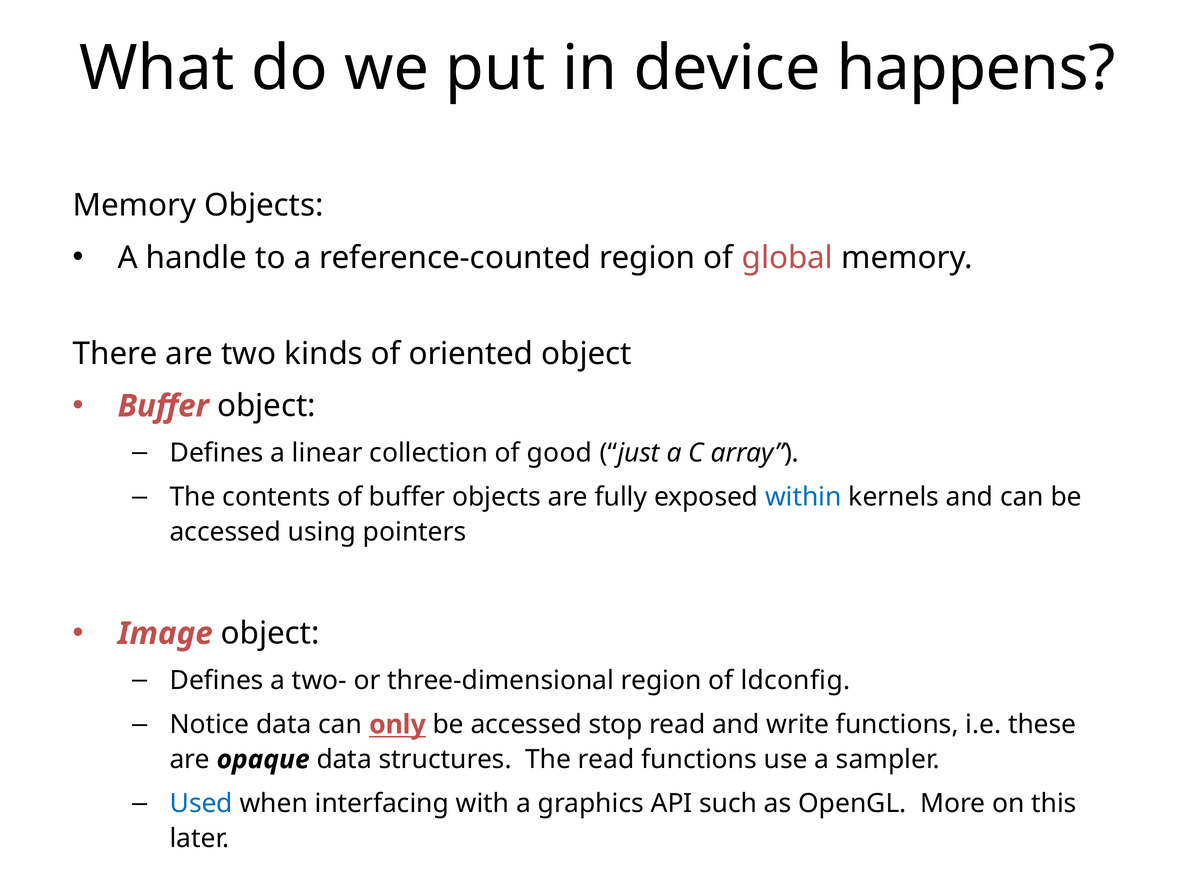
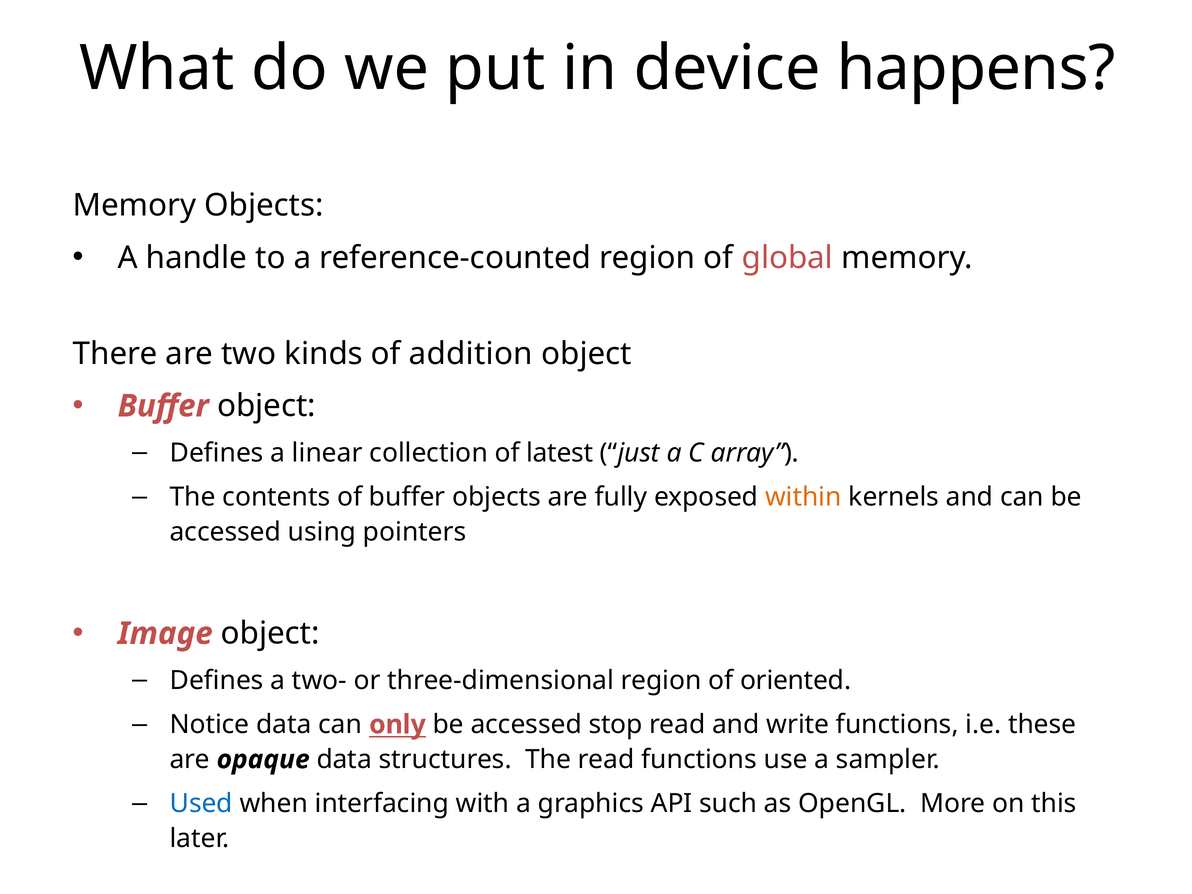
oriented: oriented -> addition (471, 354)
good: good -> latest (560, 453)
within colour: blue -> orange (803, 497)
ldconfig: ldconfig -> oriented (796, 680)
